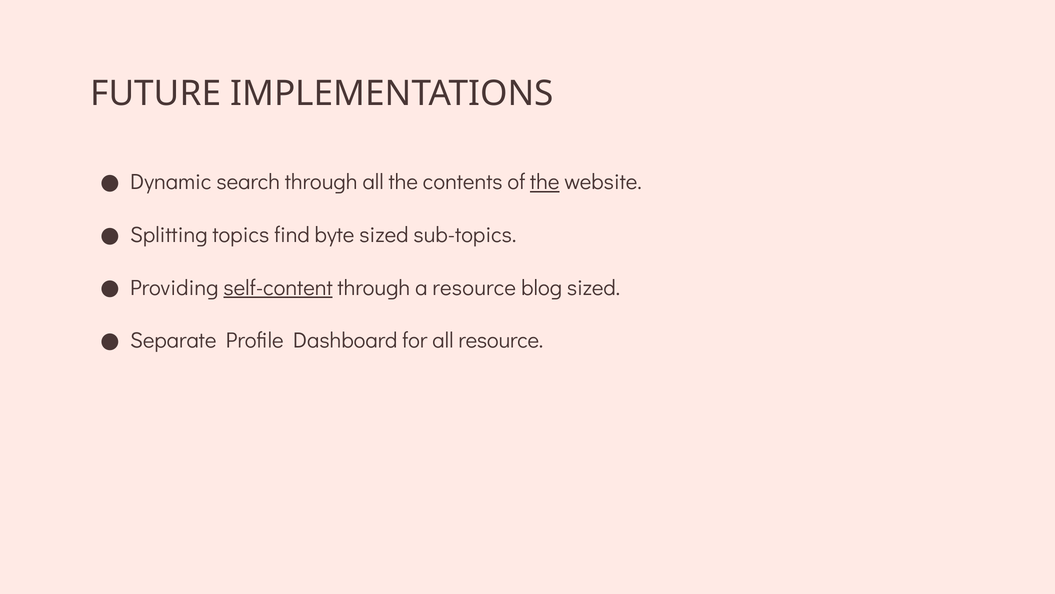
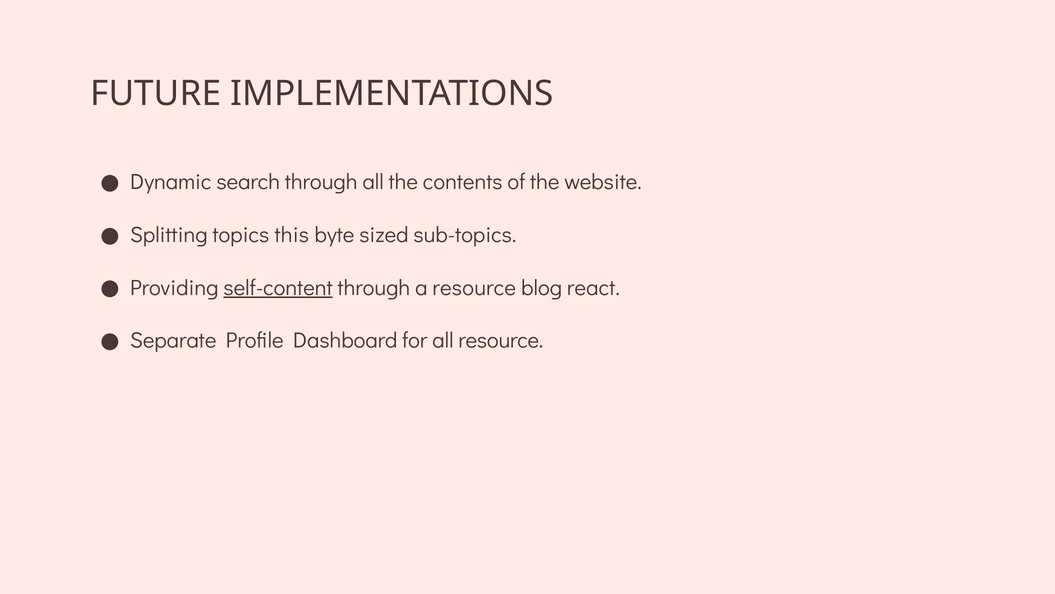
the underline: present -> none (545, 182)
find: find -> this (292, 235)
blog sized: sized -> react (593, 288)
